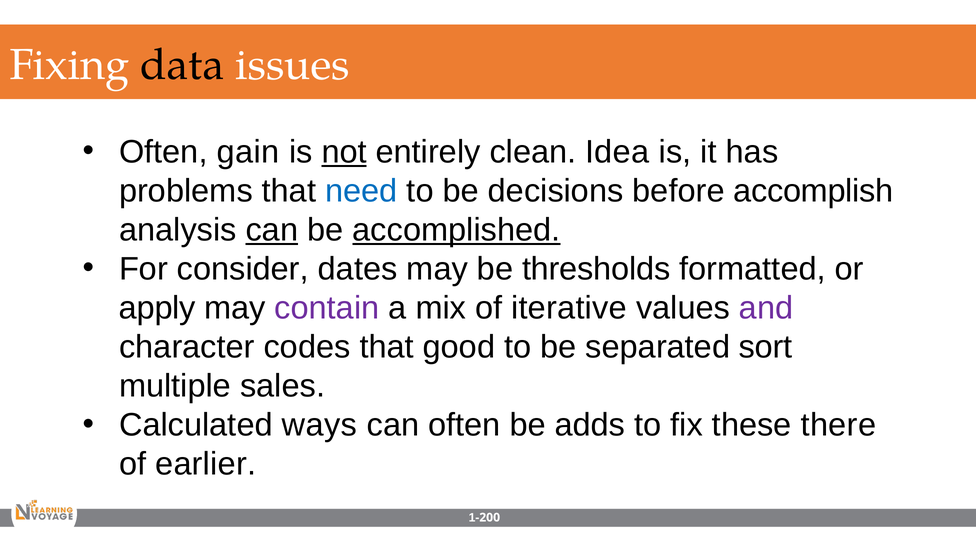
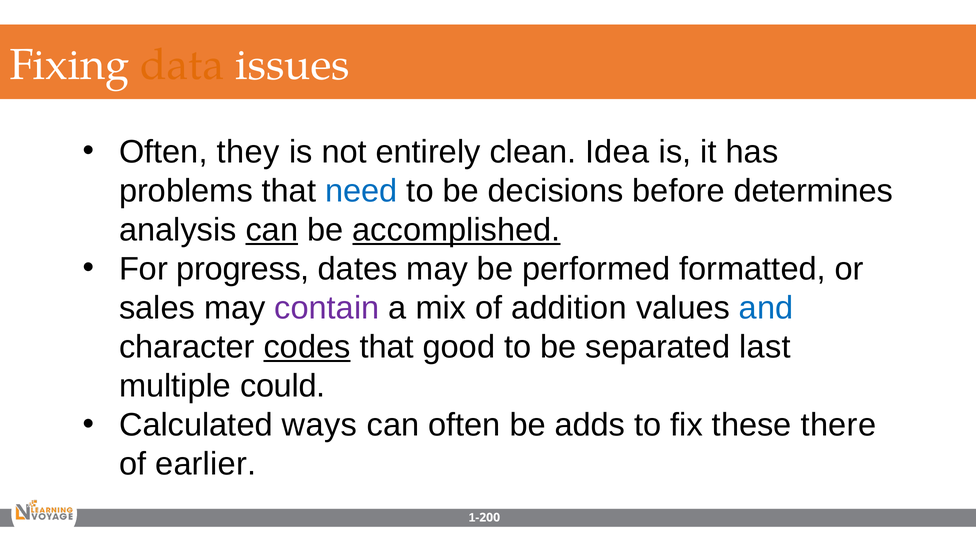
data colour: black -> orange (182, 65)
gain: gain -> they (248, 152)
not underline: present -> none (344, 152)
accomplish: accomplish -> determines (813, 191)
consider: consider -> progress (243, 269)
thresholds: thresholds -> performed (596, 269)
apply: apply -> sales (157, 308)
iterative: iterative -> addition (569, 308)
and colour: purple -> blue (766, 308)
codes underline: none -> present (307, 347)
sort: sort -> last (765, 347)
sales: sales -> could (283, 386)
